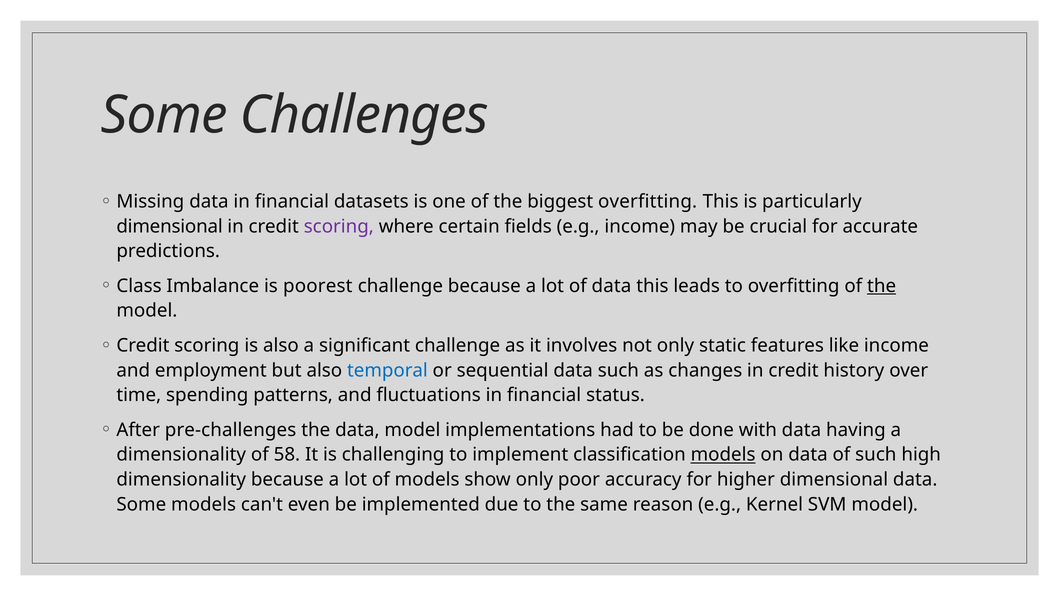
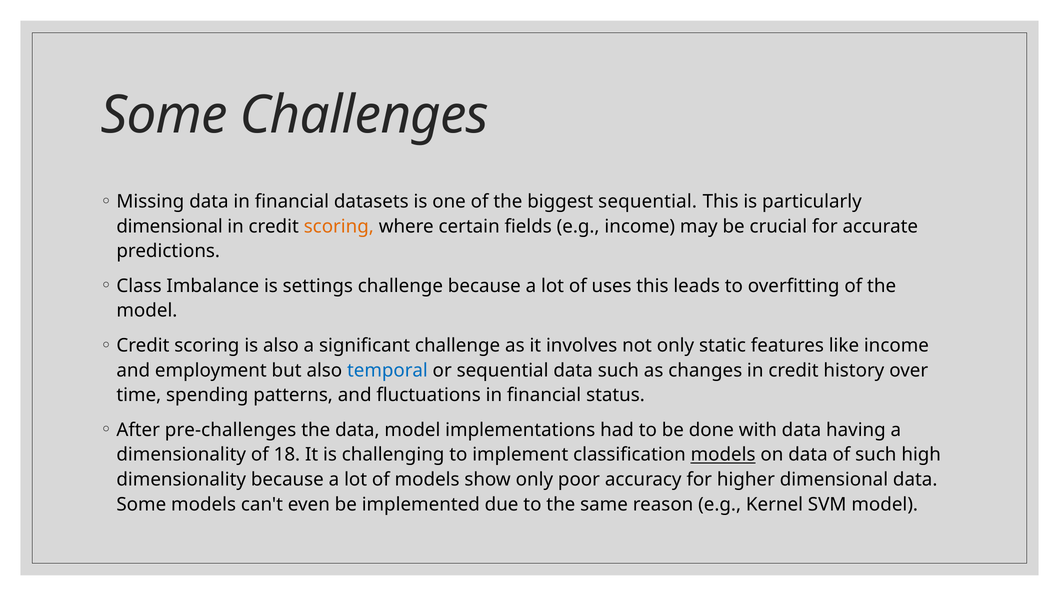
biggest overfitting: overfitting -> sequential (648, 201)
scoring colour: purple -> orange (339, 226)
poorest: poorest -> settings (318, 286)
of data: data -> uses (612, 286)
the underline: present -> none (882, 286)
58: 58 -> 18 (287, 454)
